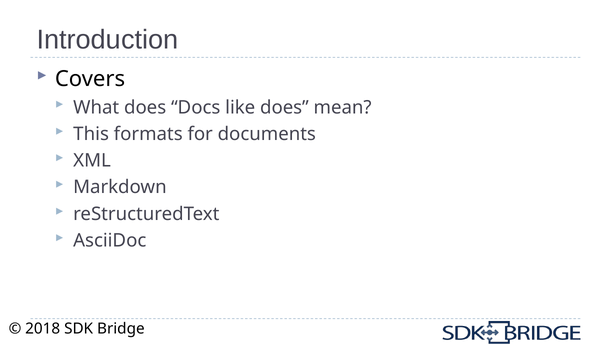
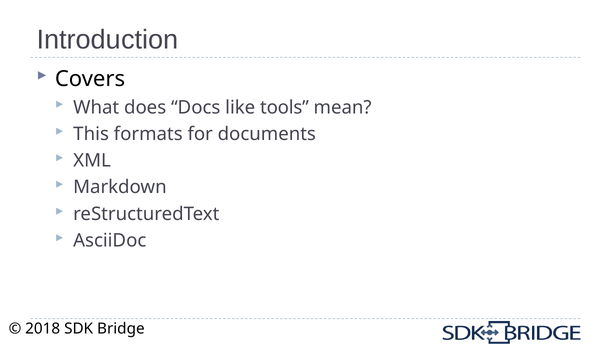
like does: does -> tools (285, 107)
